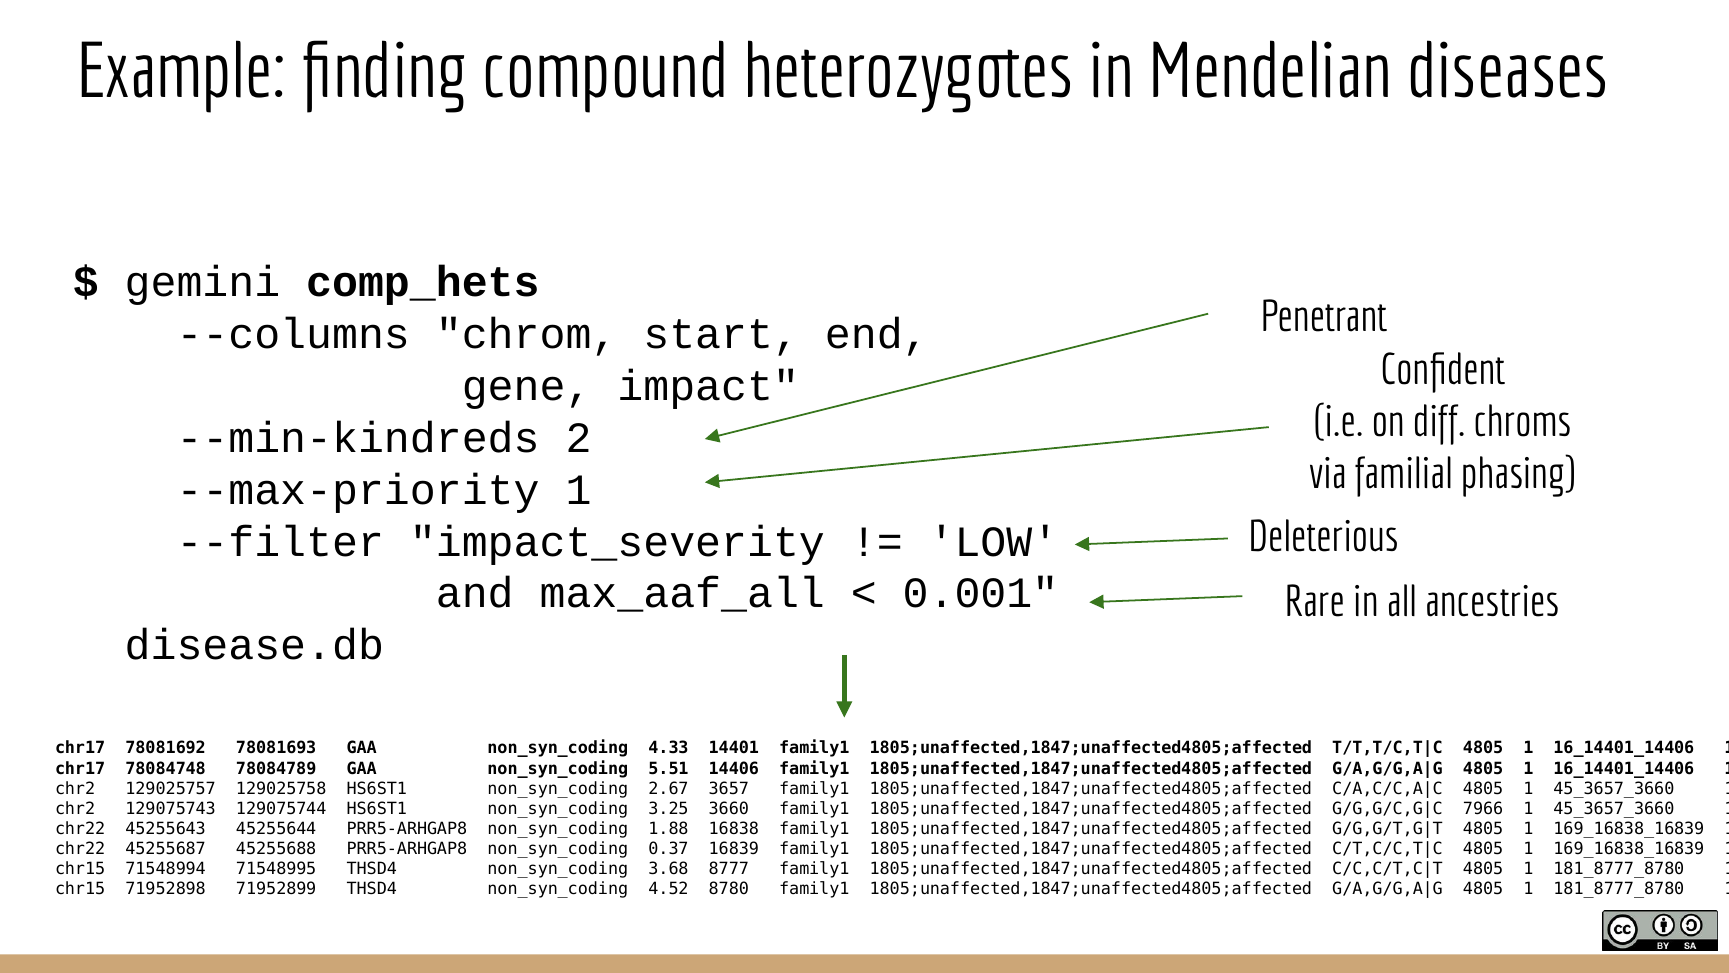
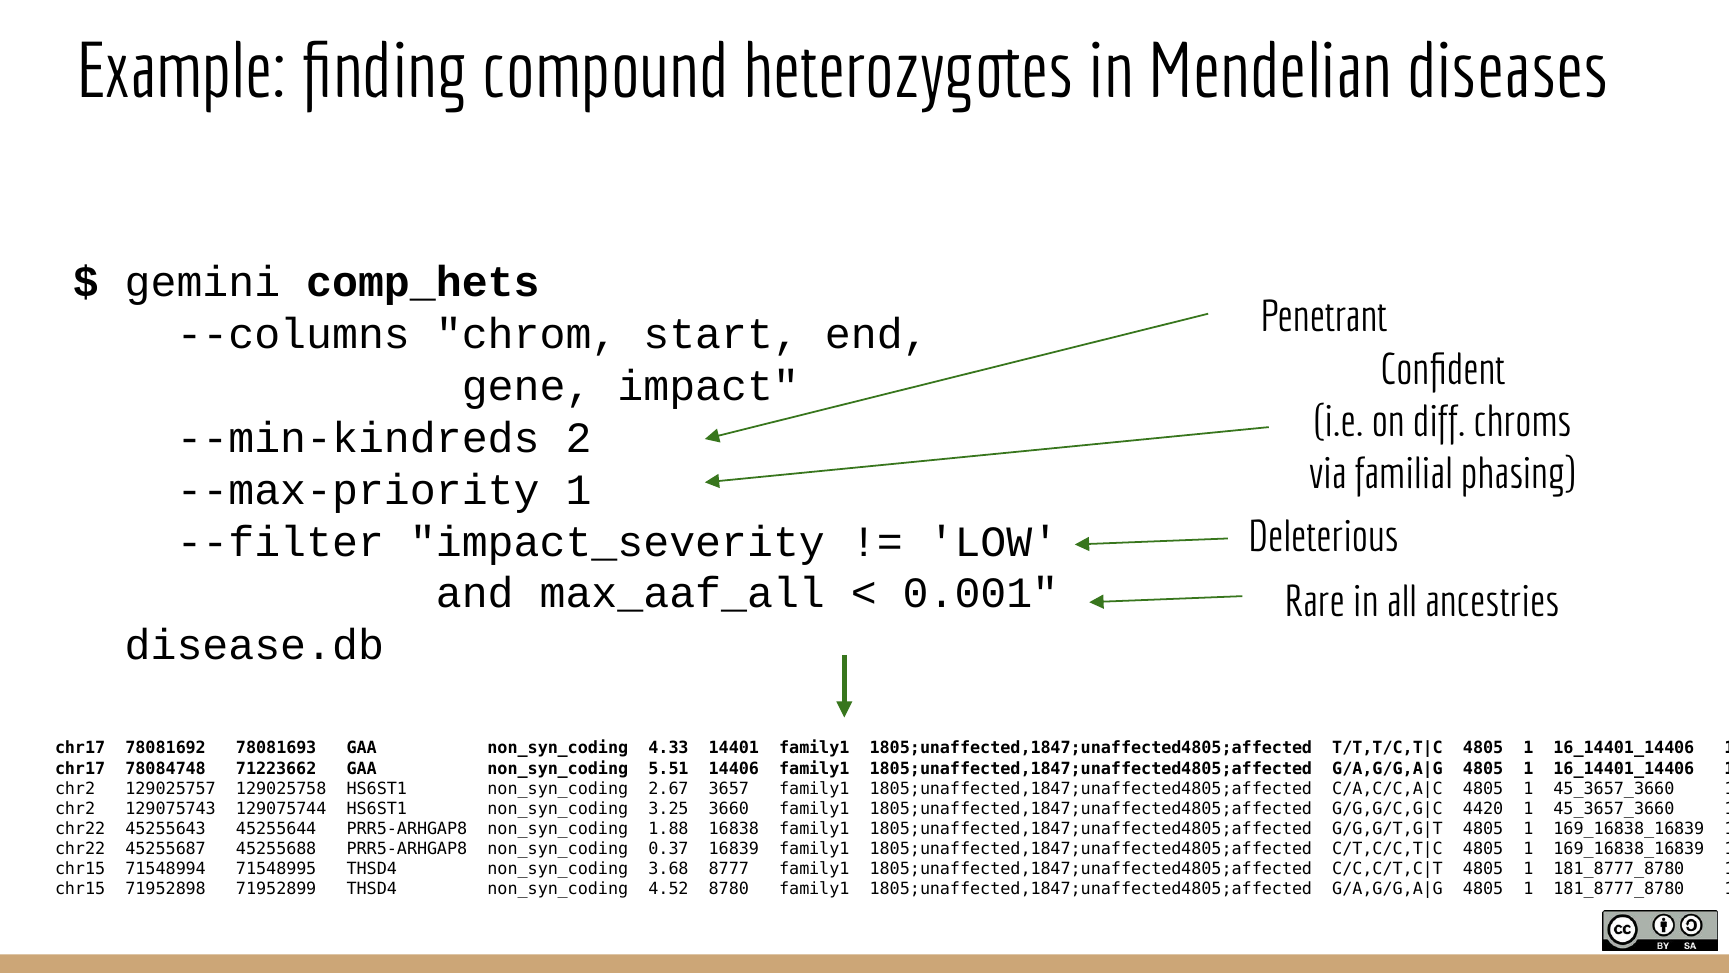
78084789: 78084789 -> 71223662 (276, 768)
7966: 7966 -> 4420 (1483, 808)
